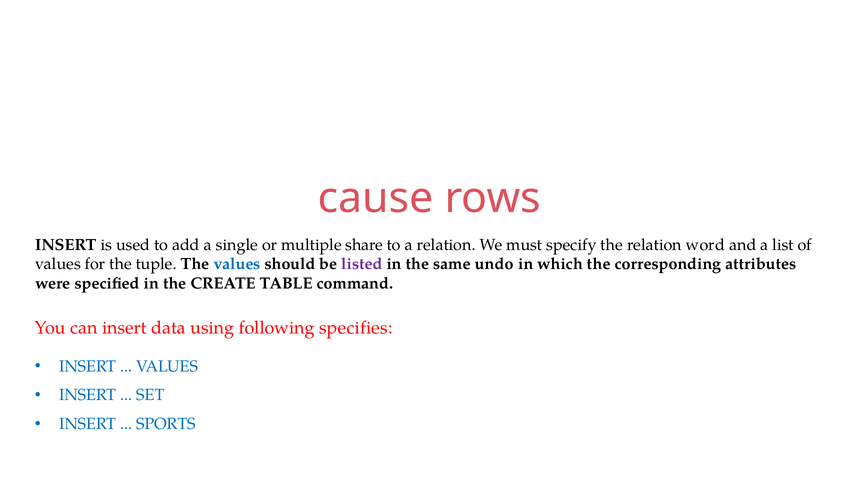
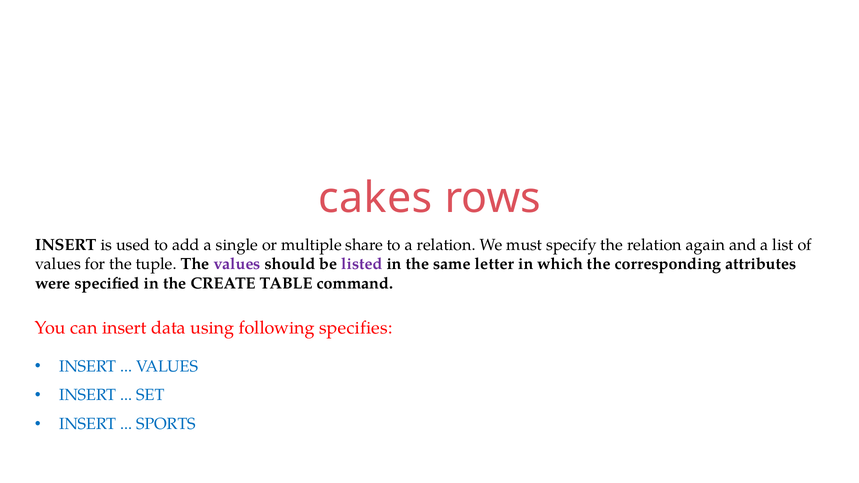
cause: cause -> cakes (375, 198)
word: word -> again (705, 245)
values colour: blue -> purple (237, 264)
undo: undo -> letter (494, 264)
